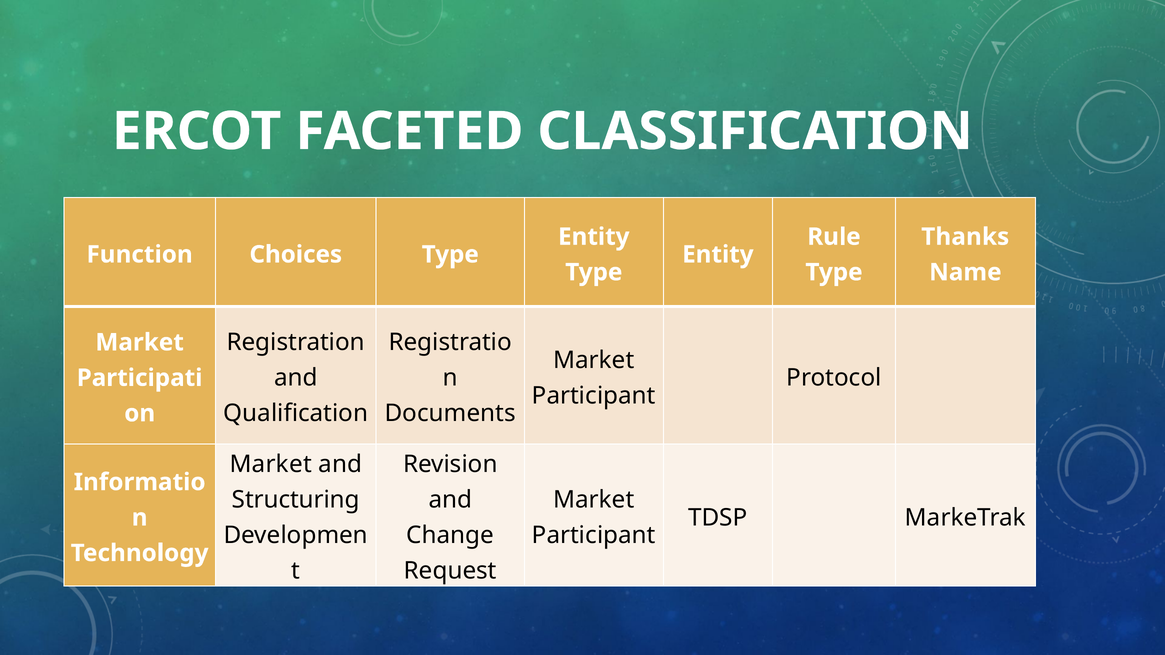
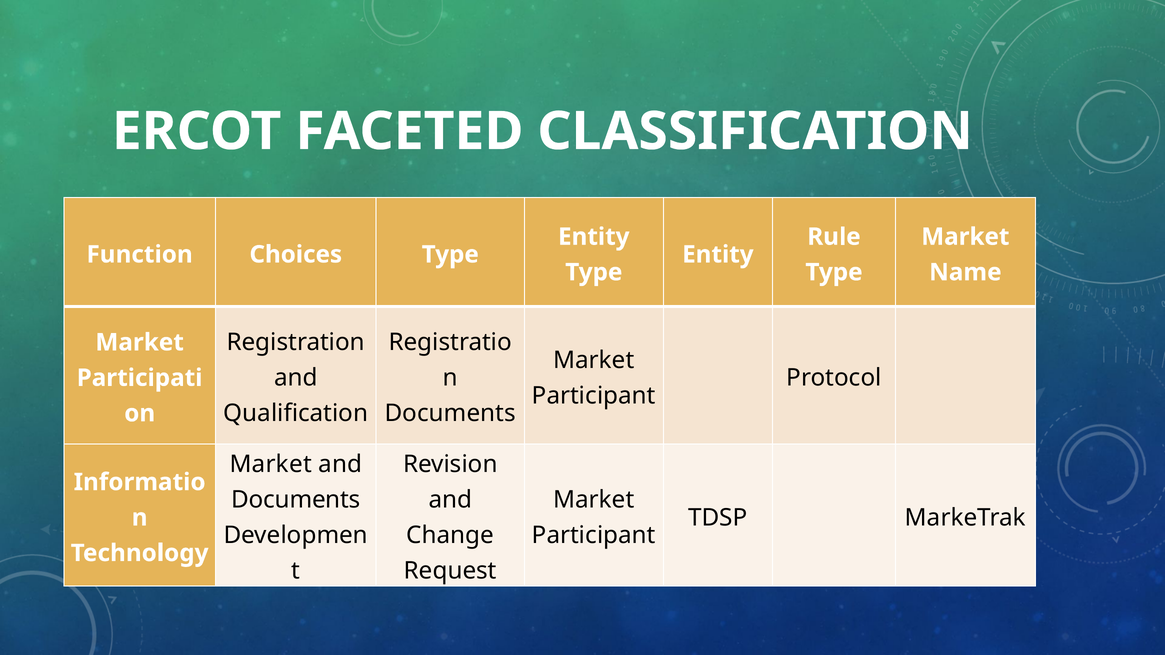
Thanks: Thanks -> Market (965, 237)
Structuring: Structuring -> Documents (296, 500)
